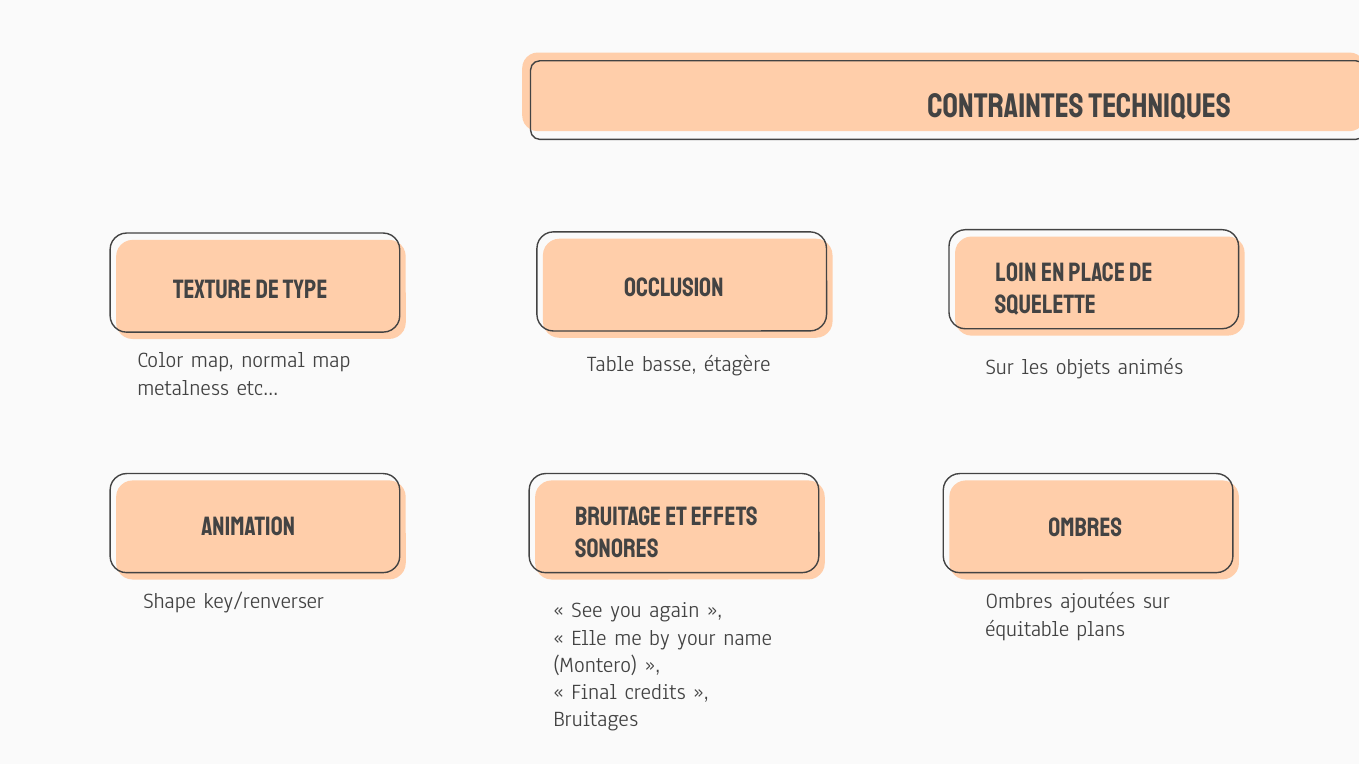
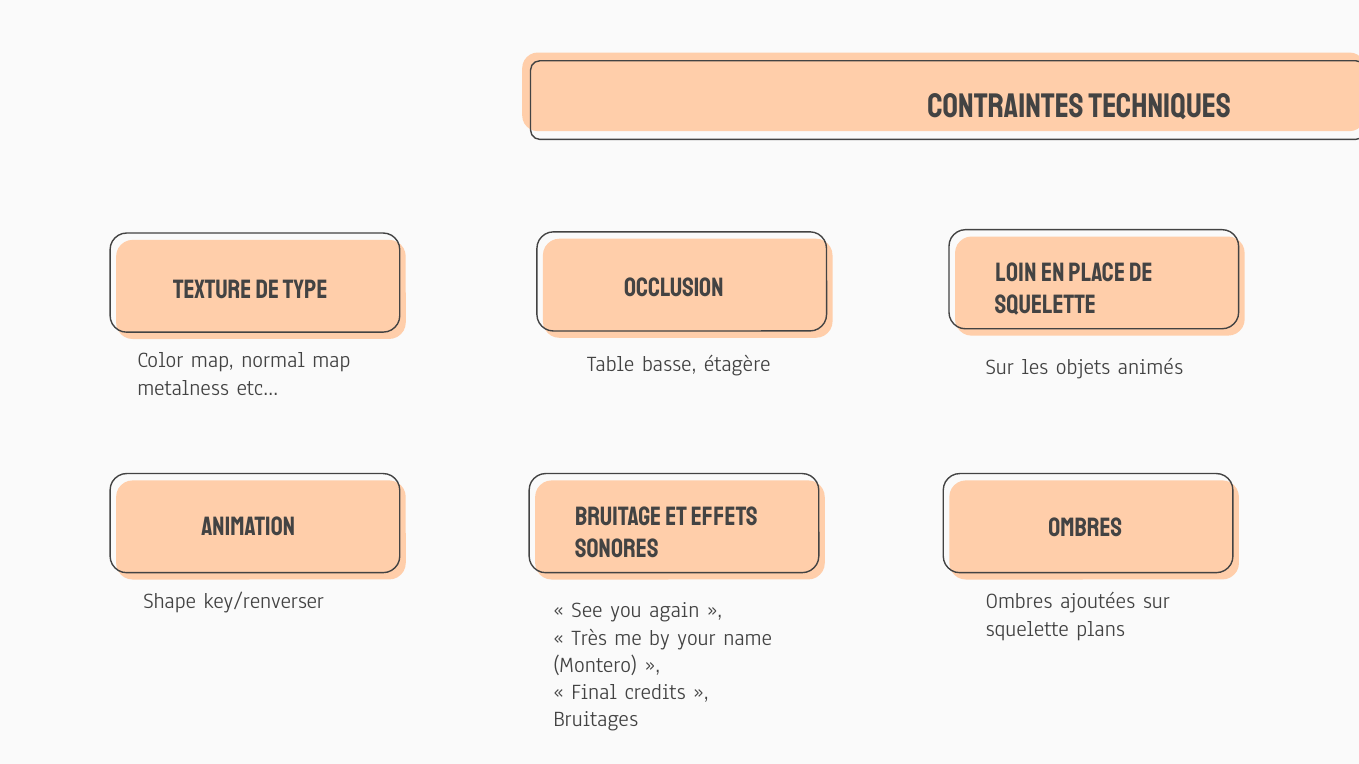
équitable: équitable -> squelette (1027, 629)
Elle: Elle -> Très (589, 638)
